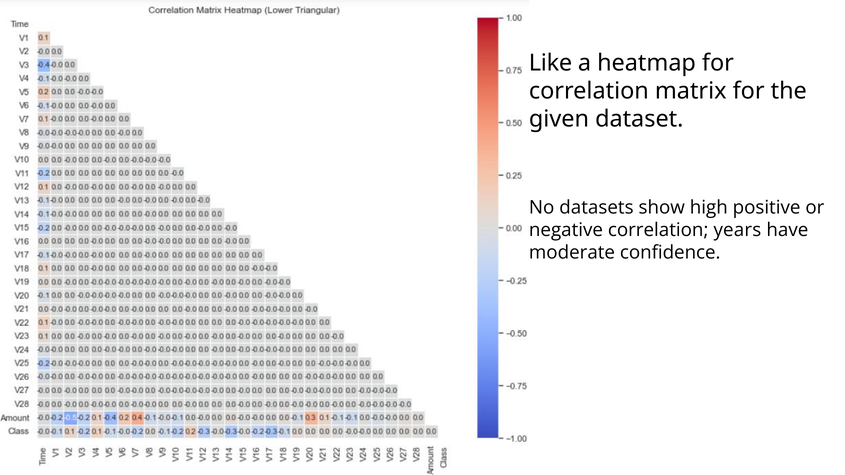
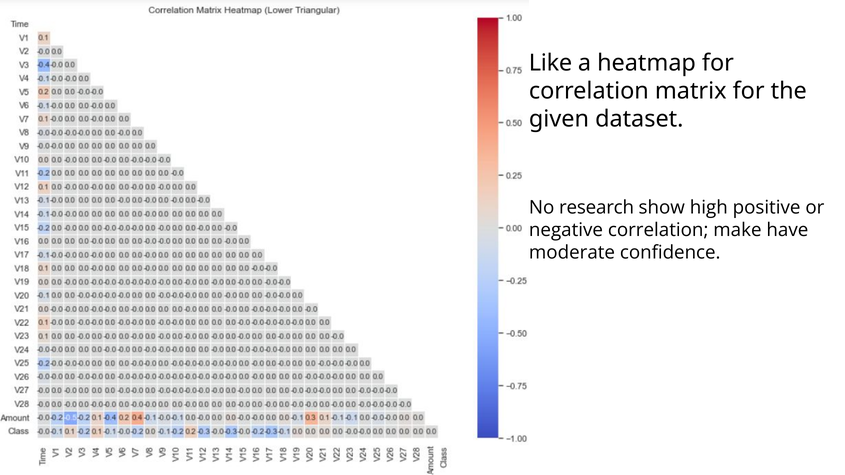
datasets: datasets -> research (597, 208)
years: years -> make (737, 230)
